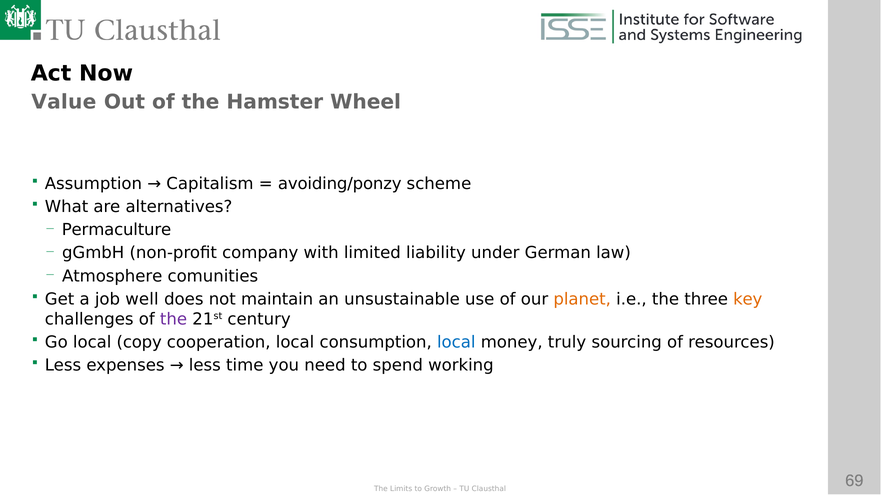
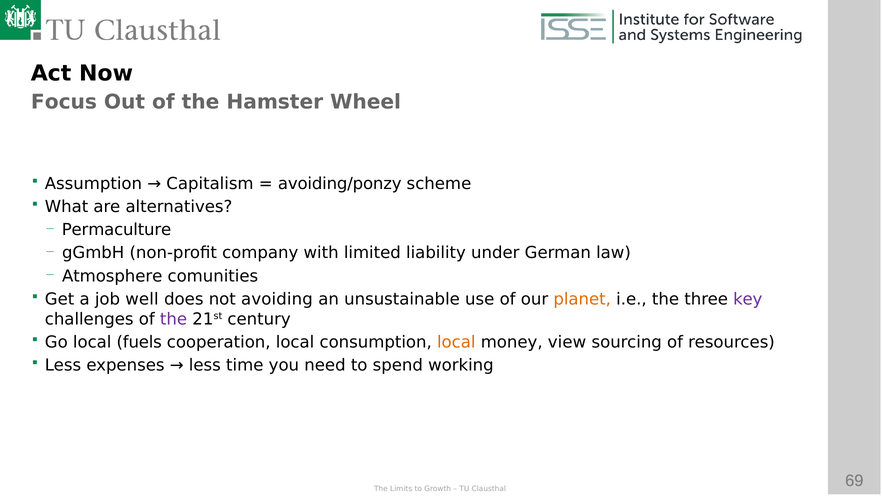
Value: Value -> Focus (64, 102)
maintain: maintain -> avoiding (277, 299)
key colour: orange -> purple (748, 299)
copy: copy -> fuels (139, 342)
local colour: blue -> orange (456, 342)
truly: truly -> view (567, 342)
